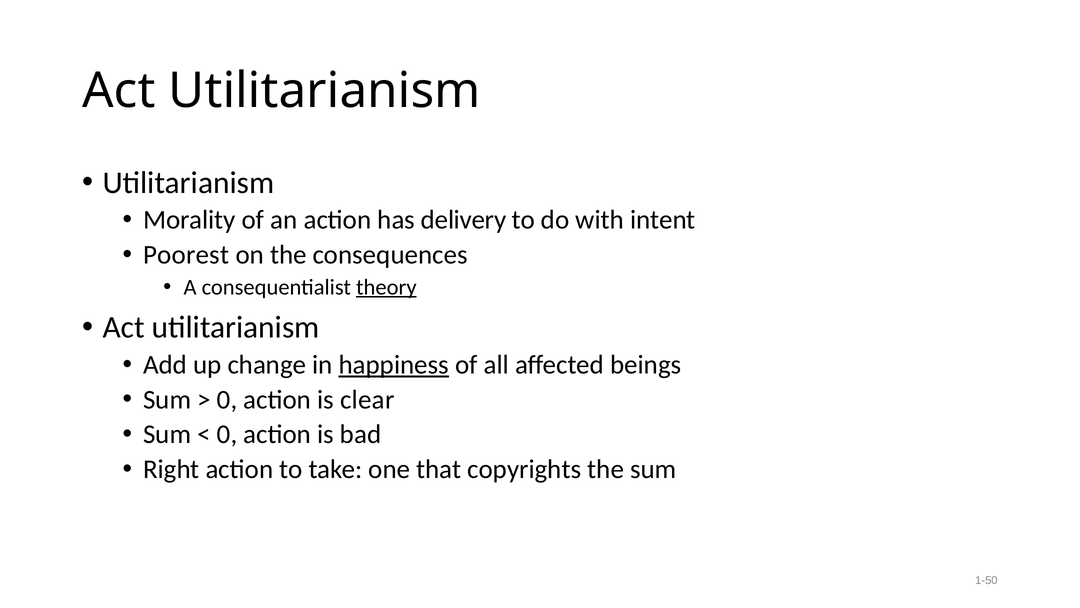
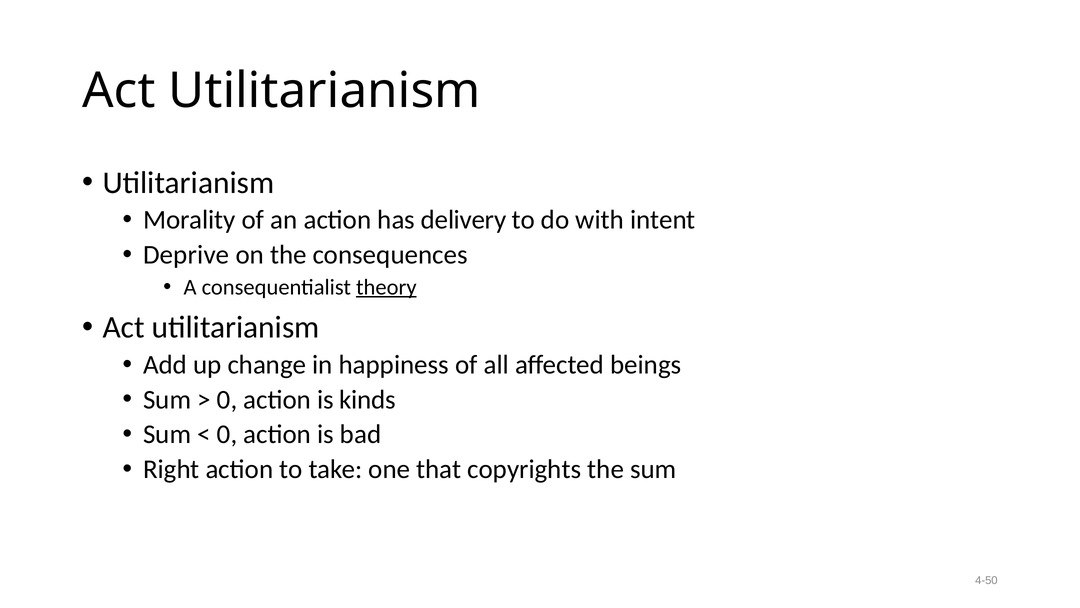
Poorest: Poorest -> Deprive (186, 255)
happiness underline: present -> none (394, 365)
clear: clear -> kinds (368, 399)
1-50: 1-50 -> 4-50 (986, 580)
